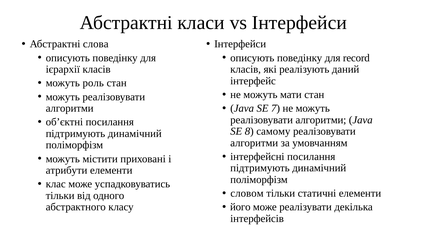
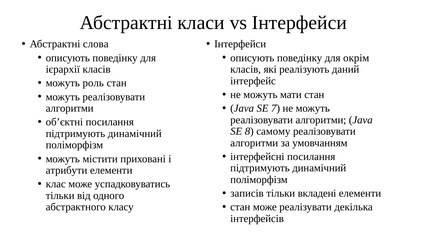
record: record -> окрім (356, 58)
словом: словом -> записів (247, 194)
статичні: статичні -> вкладені (317, 194)
його: його -> стан (240, 207)
